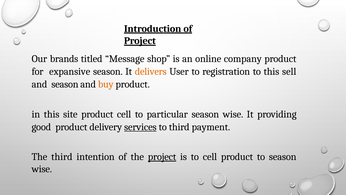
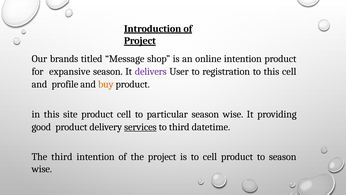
online company: company -> intention (243, 59)
delivers colour: orange -> purple (151, 71)
this sell: sell -> cell (289, 71)
and season: season -> profile (65, 84)
payment: payment -> datetime (211, 127)
project underline: present -> none (162, 156)
